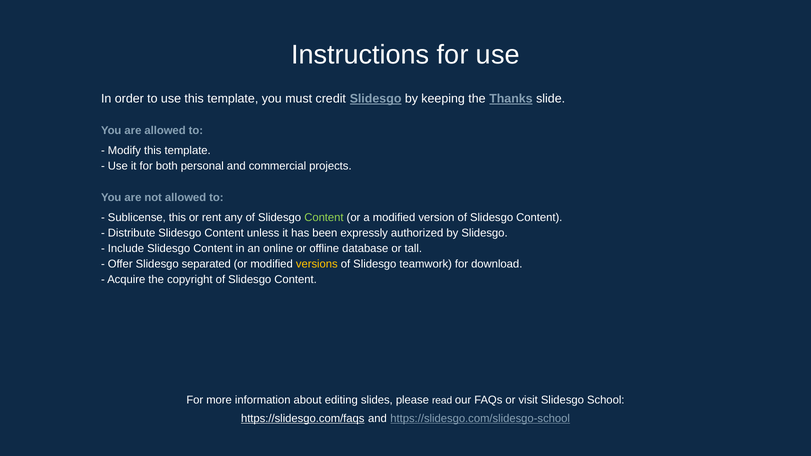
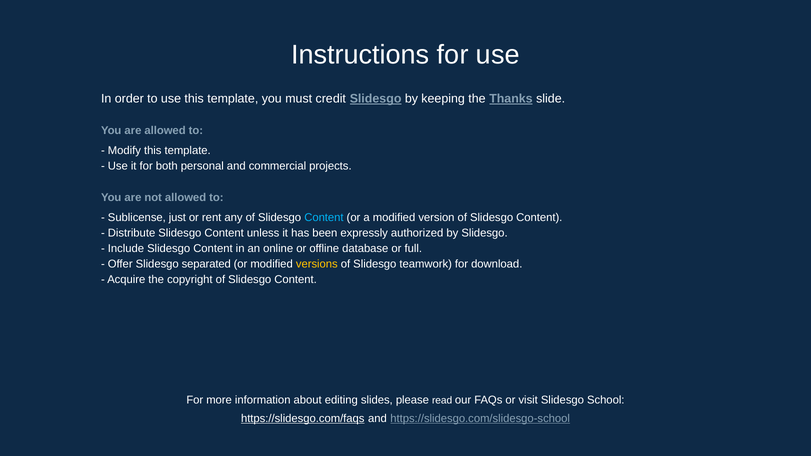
Sublicense this: this -> just (177, 218)
Content colour: light green -> light blue (324, 218)
tall: tall -> full (413, 249)
